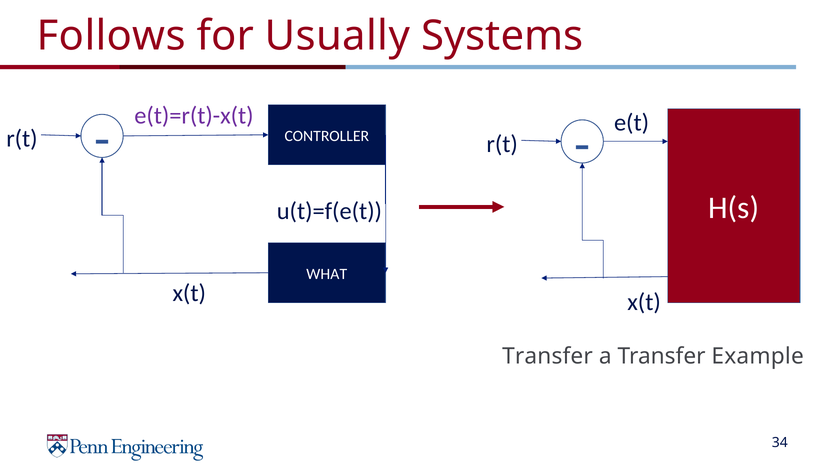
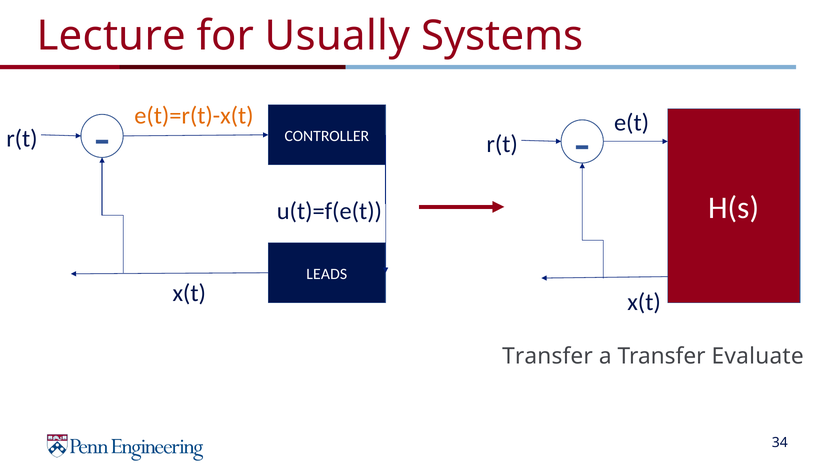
Follows: Follows -> Lecture (111, 36)
e(t)=r(t)-x(t colour: purple -> orange (194, 116)
WHAT: WHAT -> LEADS (327, 274)
Example: Example -> Evaluate (758, 357)
